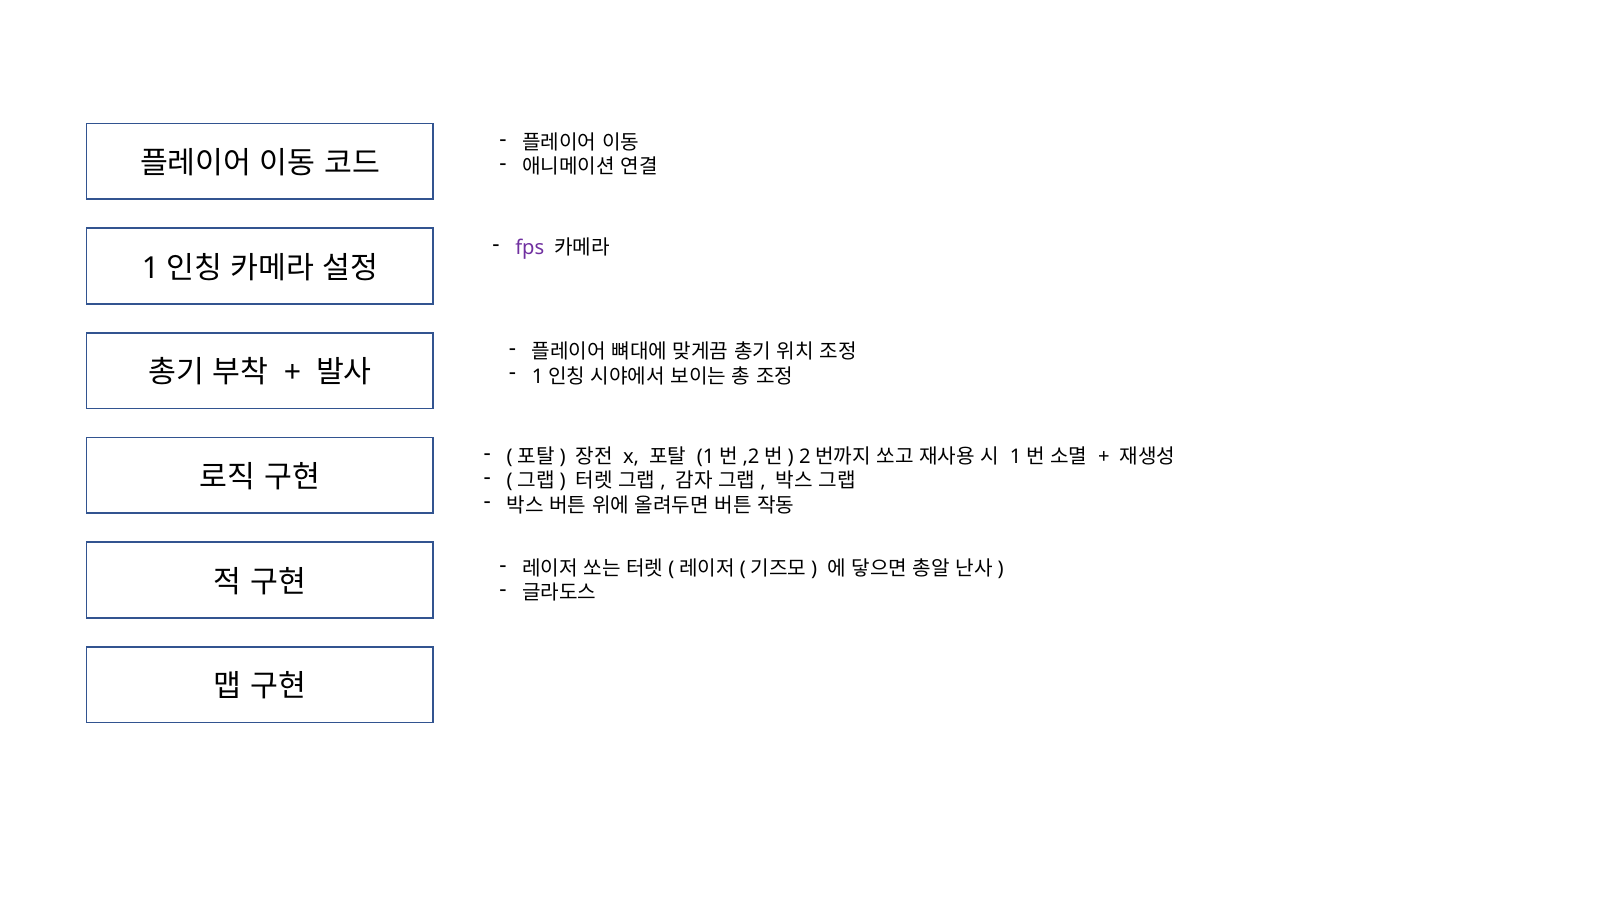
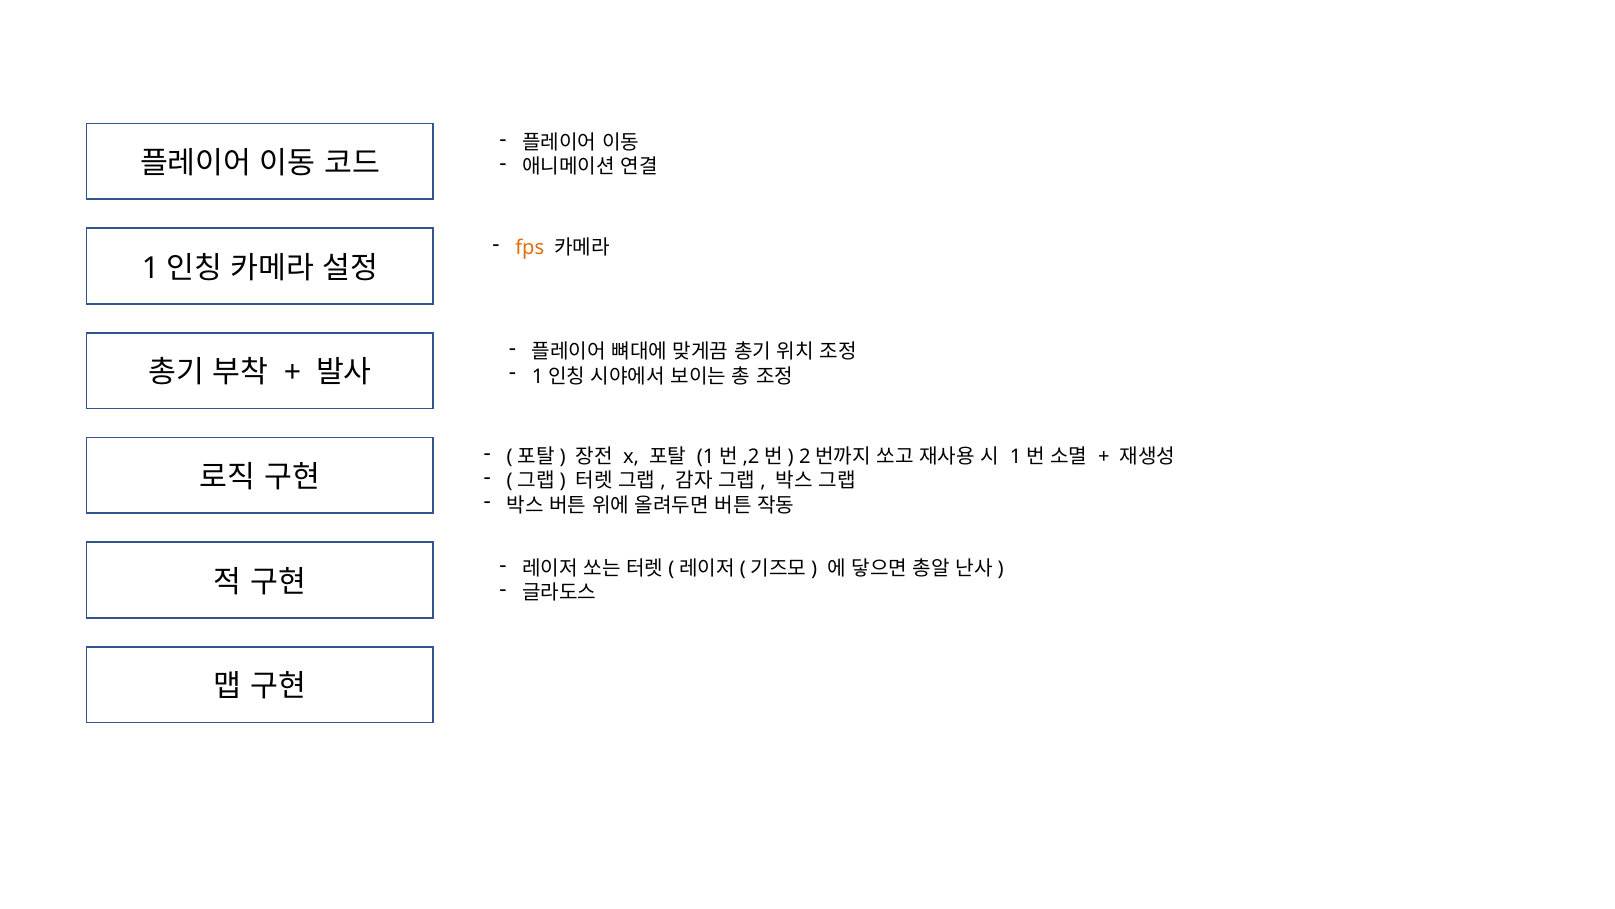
fps colour: purple -> orange (530, 247)
